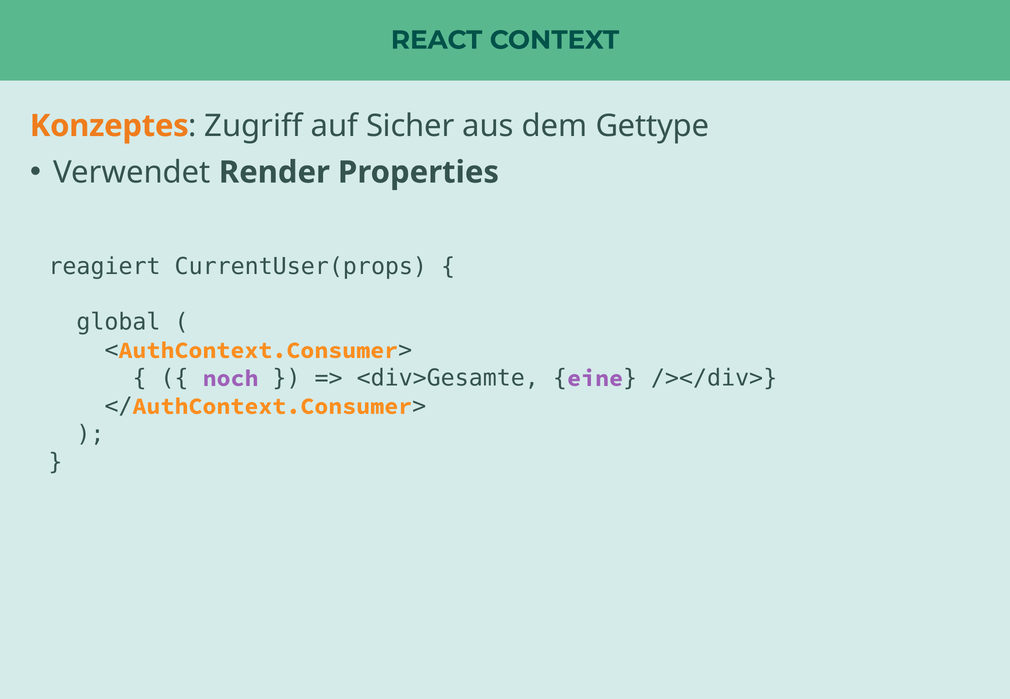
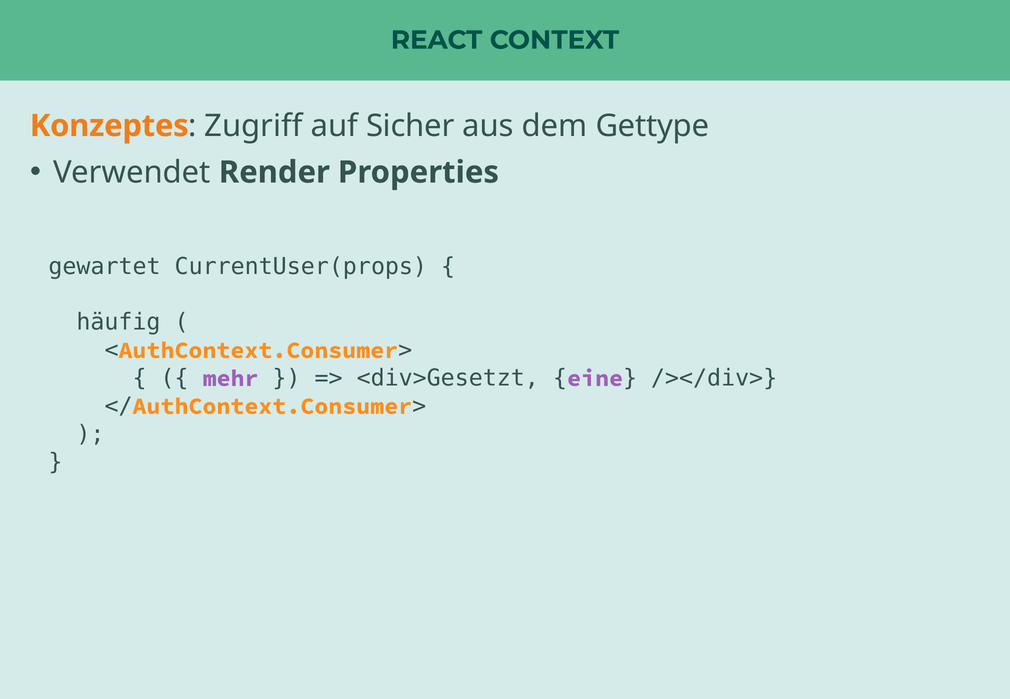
reagiert: reagiert -> gewartet (105, 266)
global: global -> häufig (118, 322)
noch: noch -> mehr (231, 378)
<div>Gesamte: <div>Gesamte -> <div>Gesetzt (448, 378)
